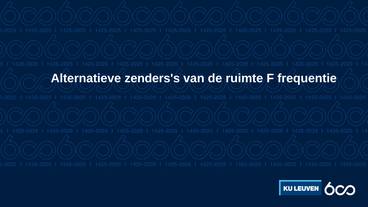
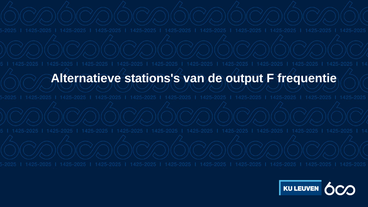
zenders's: zenders's -> stations's (152, 78)
ruimte: ruimte -> output (244, 78)
